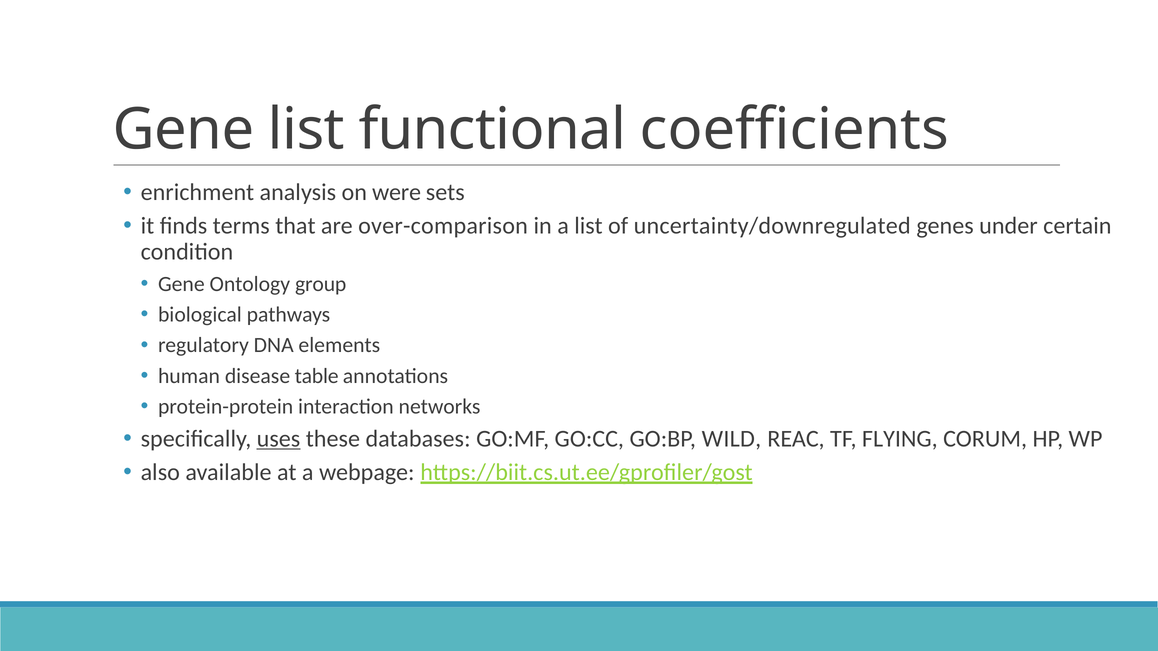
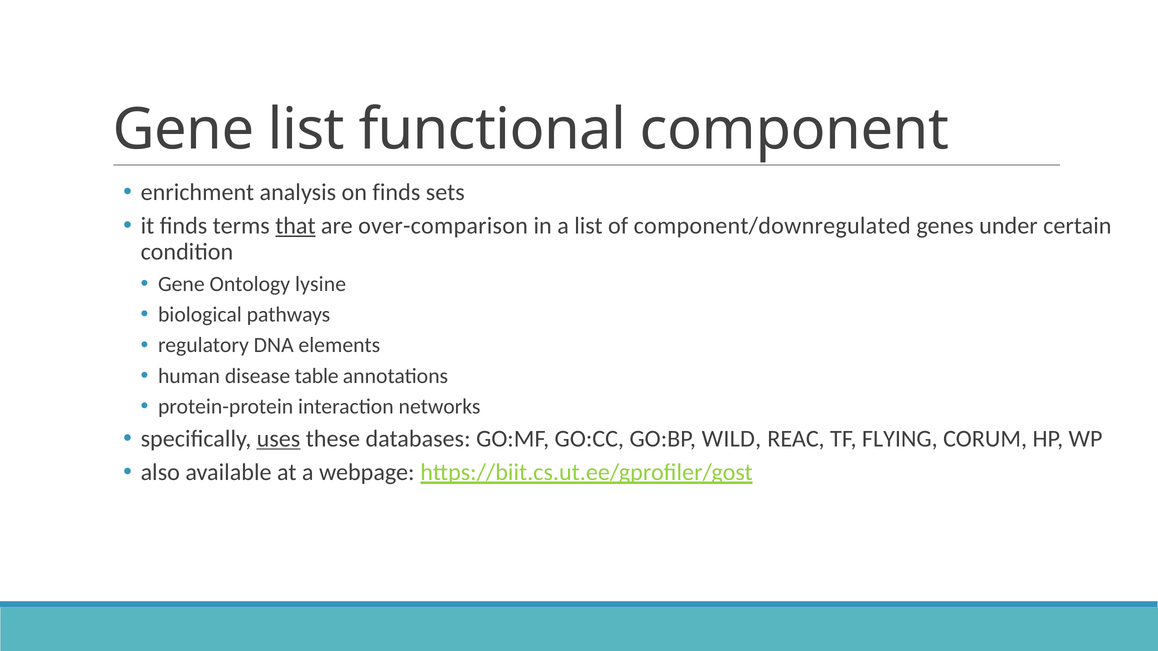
coefficients: coefficients -> component (795, 130)
on were: were -> finds (396, 193)
that underline: none -> present (295, 226)
uncertainty/downregulated: uncertainty/downregulated -> component/downregulated (772, 226)
group: group -> lysine (321, 284)
